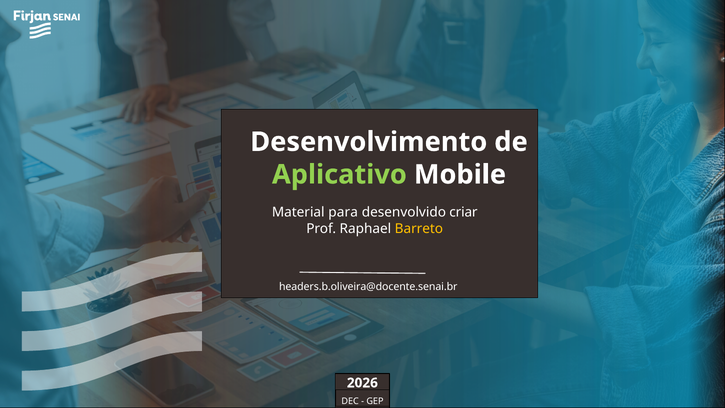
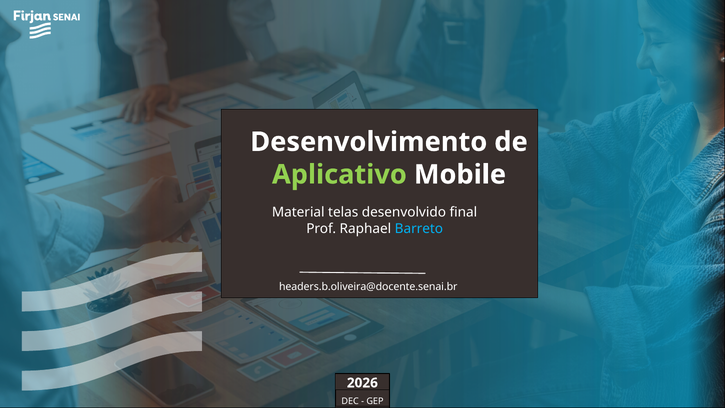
para: para -> telas (343, 212)
criar: criar -> final (463, 212)
Barreto colour: yellow -> light blue (419, 228)
